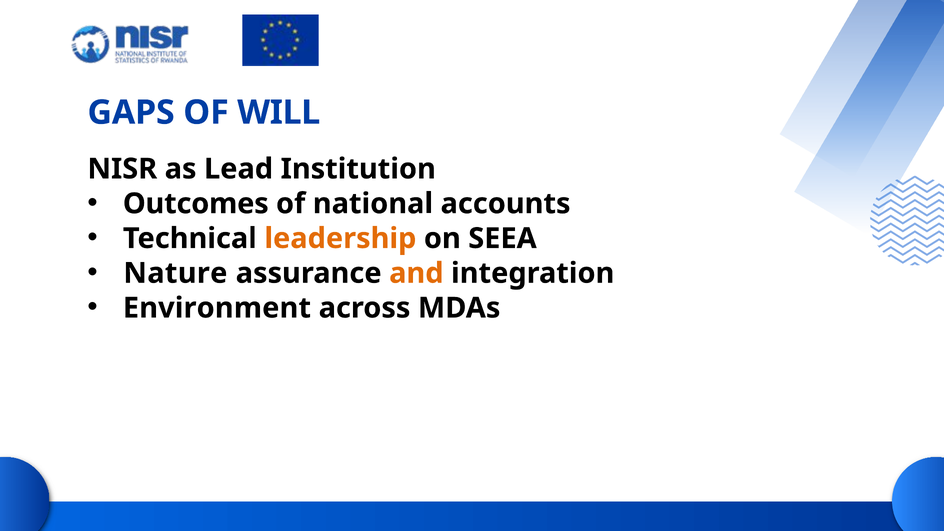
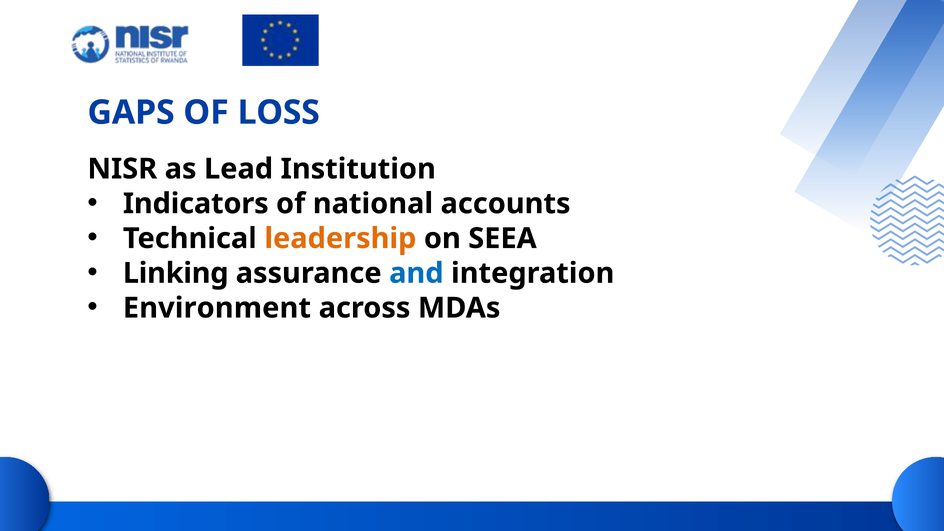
WILL: WILL -> LOSS (279, 113)
Outcomes: Outcomes -> Indicators (196, 204)
Nature: Nature -> Linking (176, 273)
and colour: orange -> blue (416, 273)
